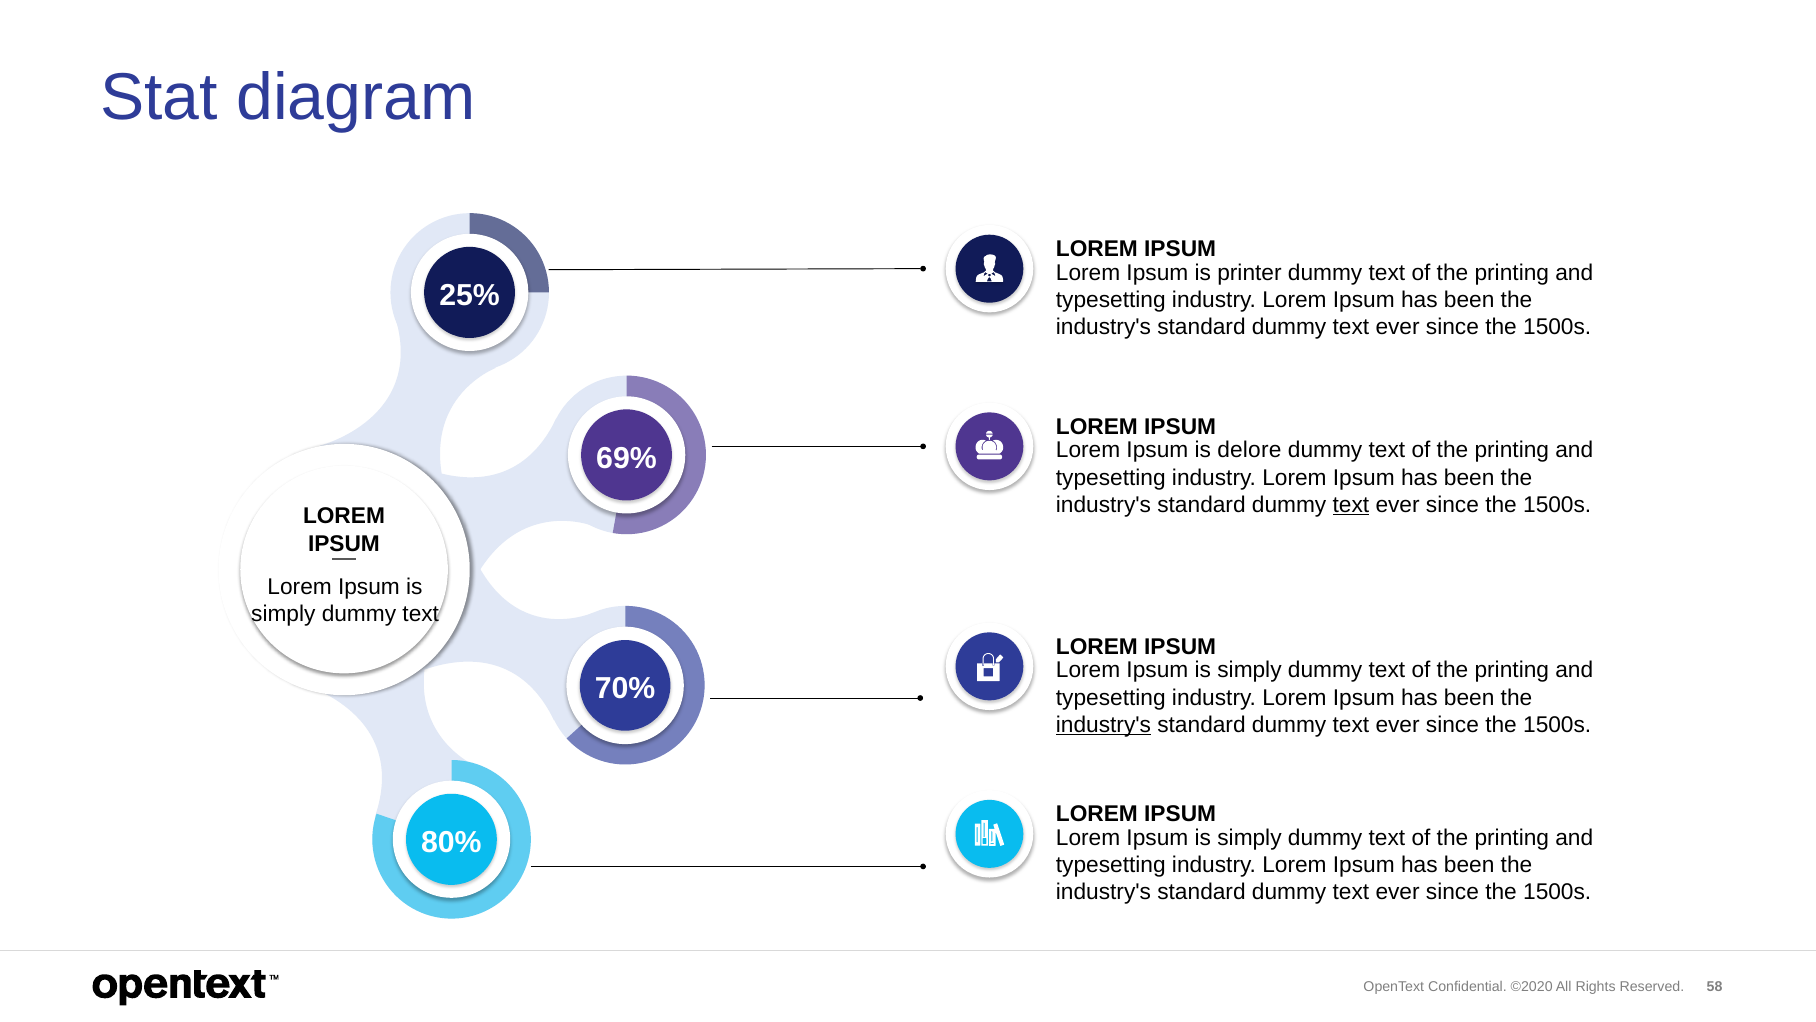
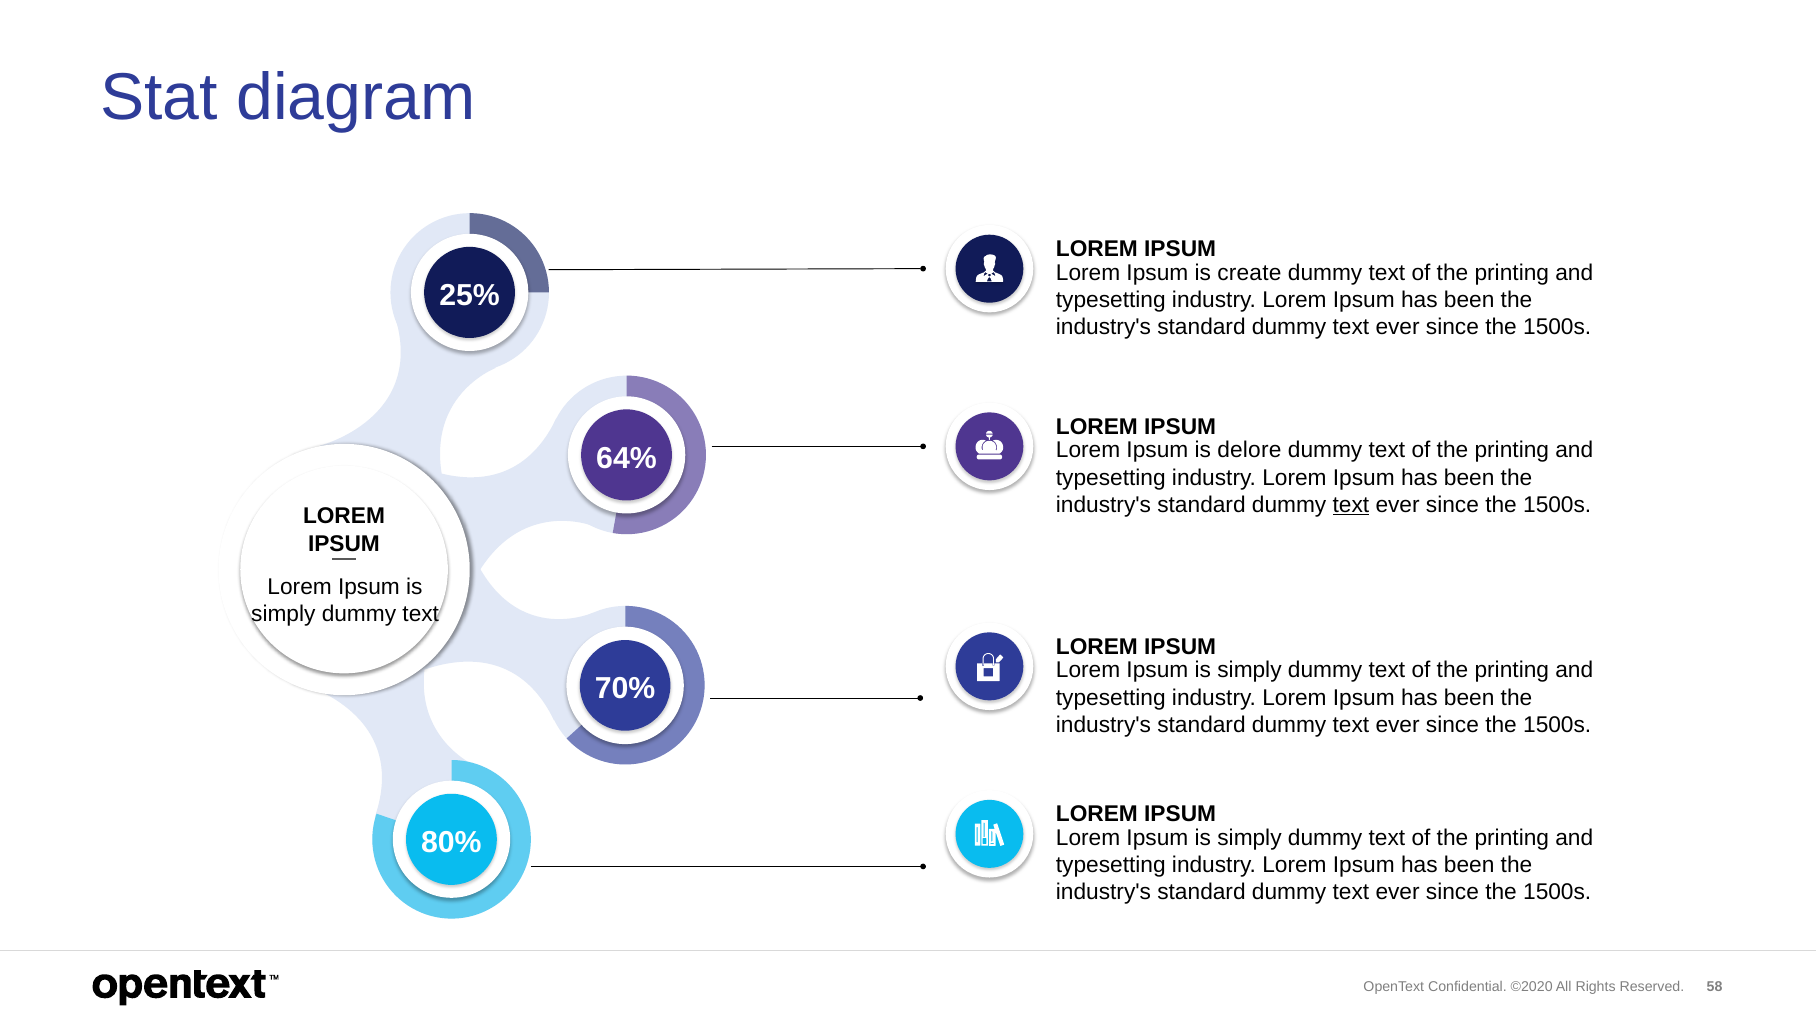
printer: printer -> create (1249, 273)
69%: 69% -> 64% (627, 458)
industry's underline: present -> none (1103, 725)
